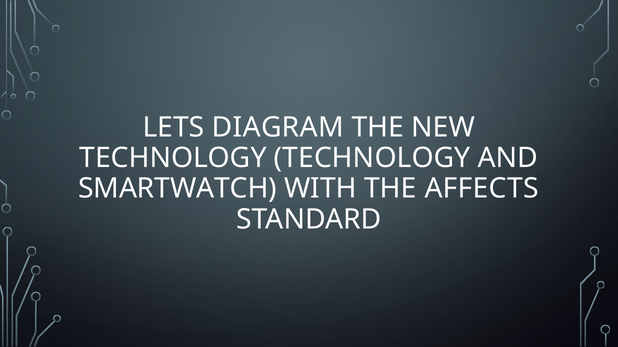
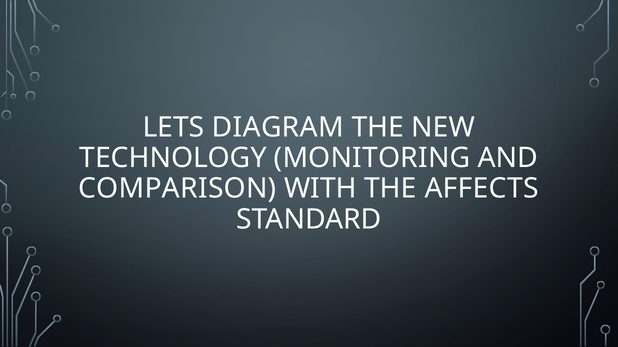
TECHNOLOGY TECHNOLOGY: TECHNOLOGY -> MONITORING (372, 158)
SMARTWATCH: SMARTWATCH -> COMPARISON (177, 189)
